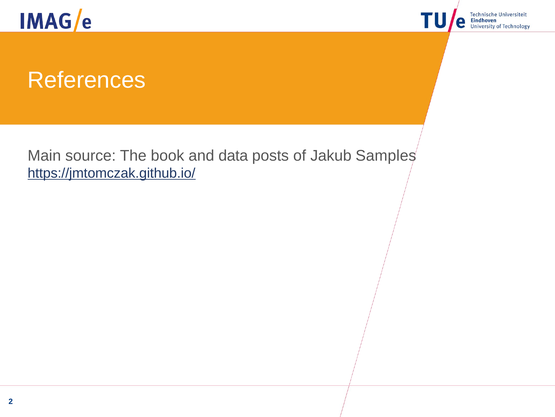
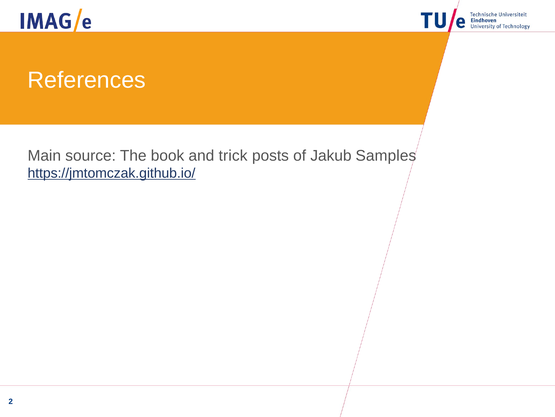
data: data -> trick (233, 155)
